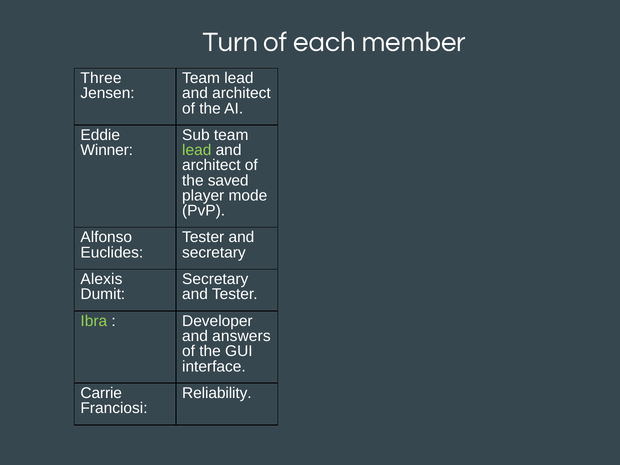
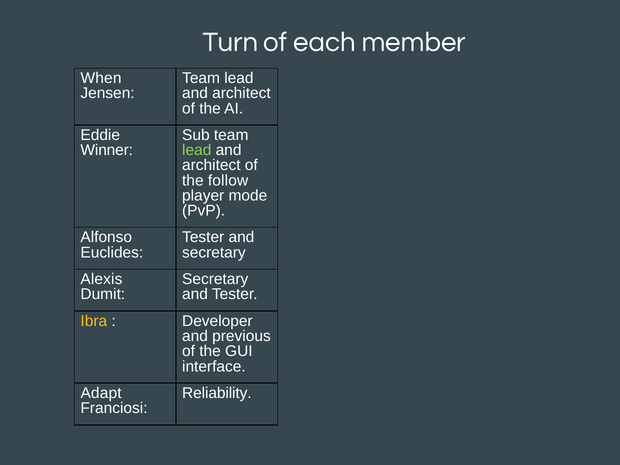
Three: Three -> When (101, 78)
saved: saved -> follow (228, 180)
Ibra colour: light green -> yellow (94, 321)
answers: answers -> previous (241, 336)
Carrie: Carrie -> Adapt (101, 393)
